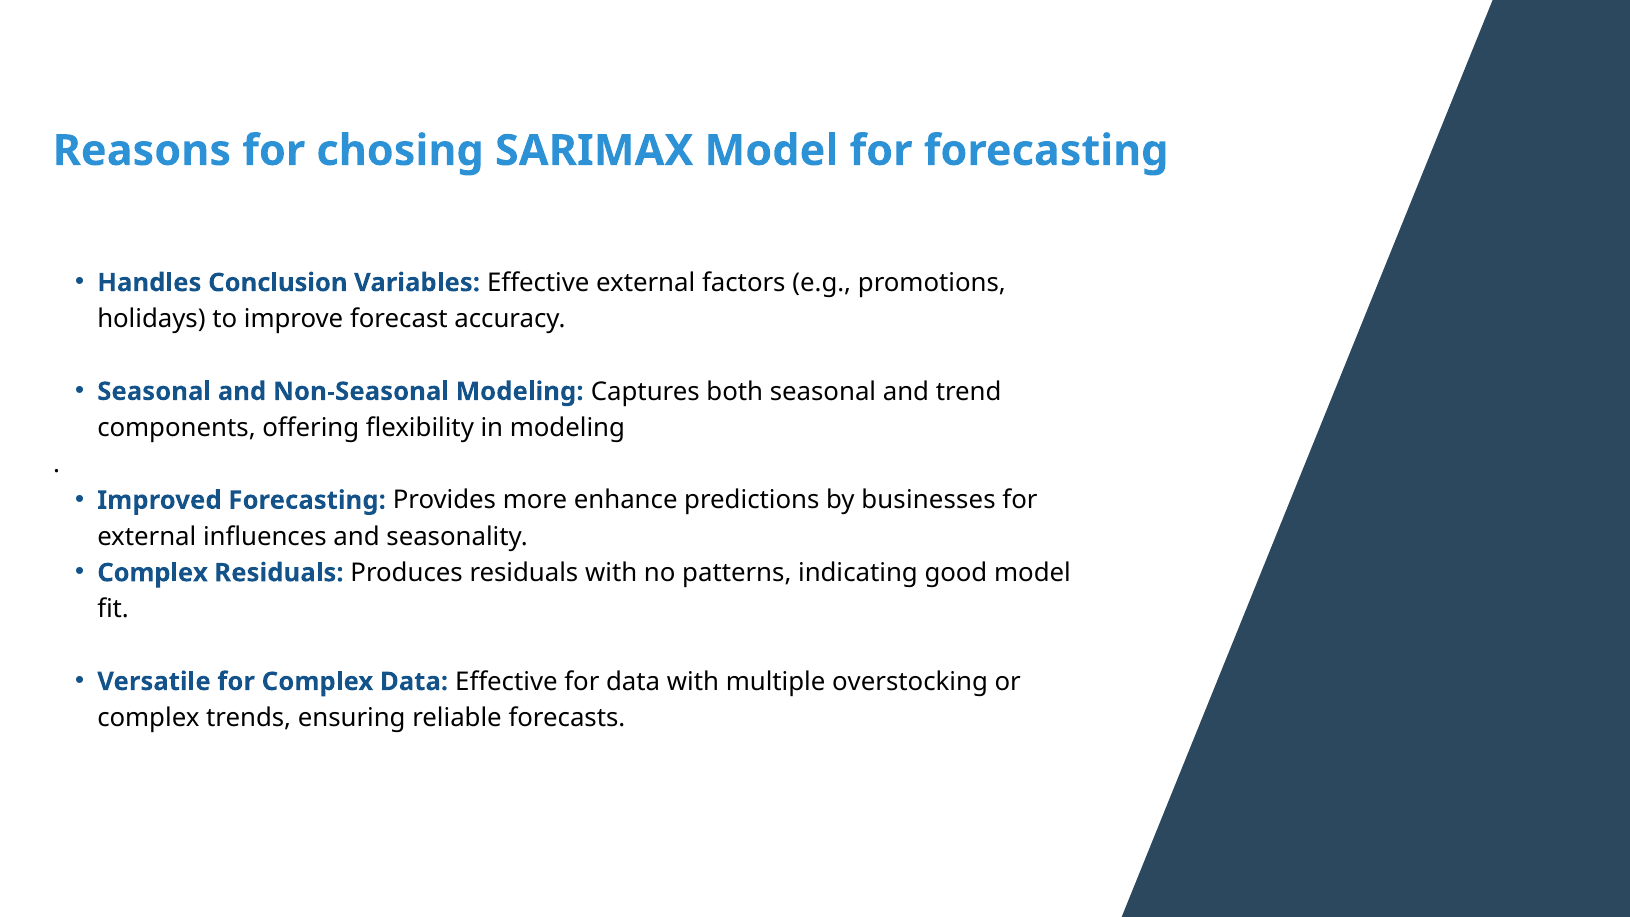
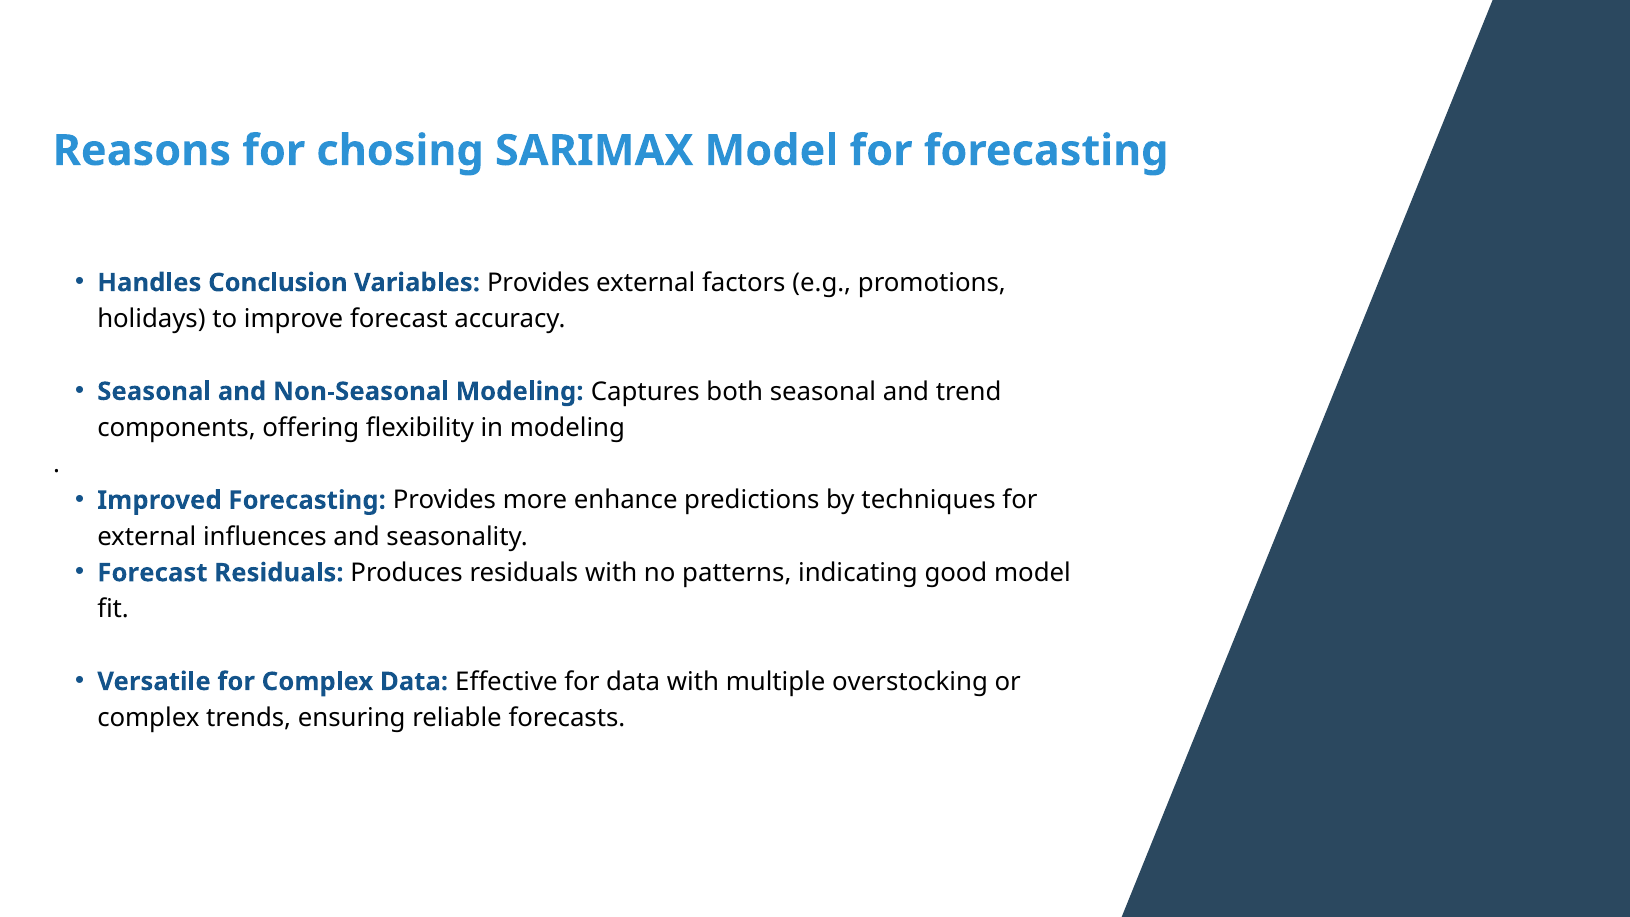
Variables Effective: Effective -> Provides (538, 283)
businesses: businesses -> techniques (929, 500)
Complex: Complex -> Forecast (152, 573)
